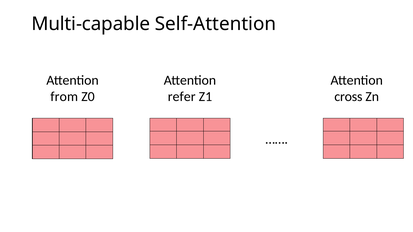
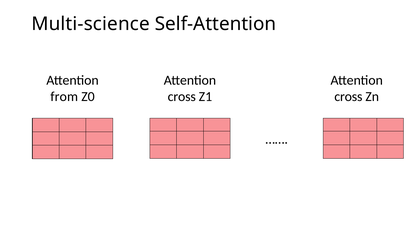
Multi-capable: Multi-capable -> Multi-science (91, 24)
refer: refer -> cross (182, 97)
